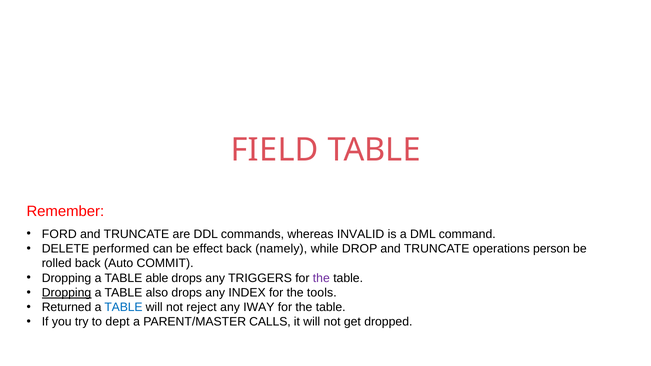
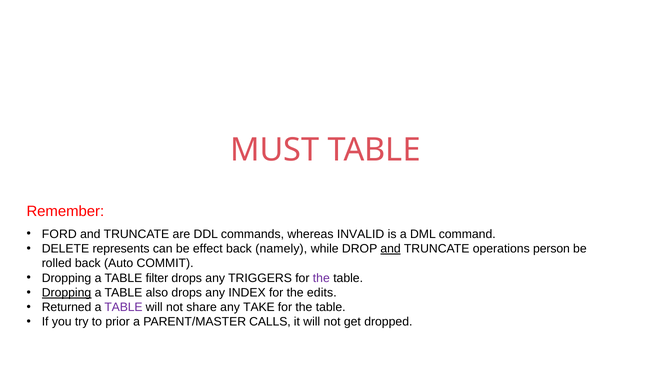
FIELD: FIELD -> MUST (275, 150)
performed: performed -> represents (121, 249)
and underline: none -> present (391, 249)
able: able -> filter (157, 278)
tools: tools -> edits (322, 293)
TABLE colour: blue -> purple (123, 307)
reject: reject -> share (202, 307)
IWAY: IWAY -> TAKE (259, 307)
dept: dept -> prior (118, 322)
